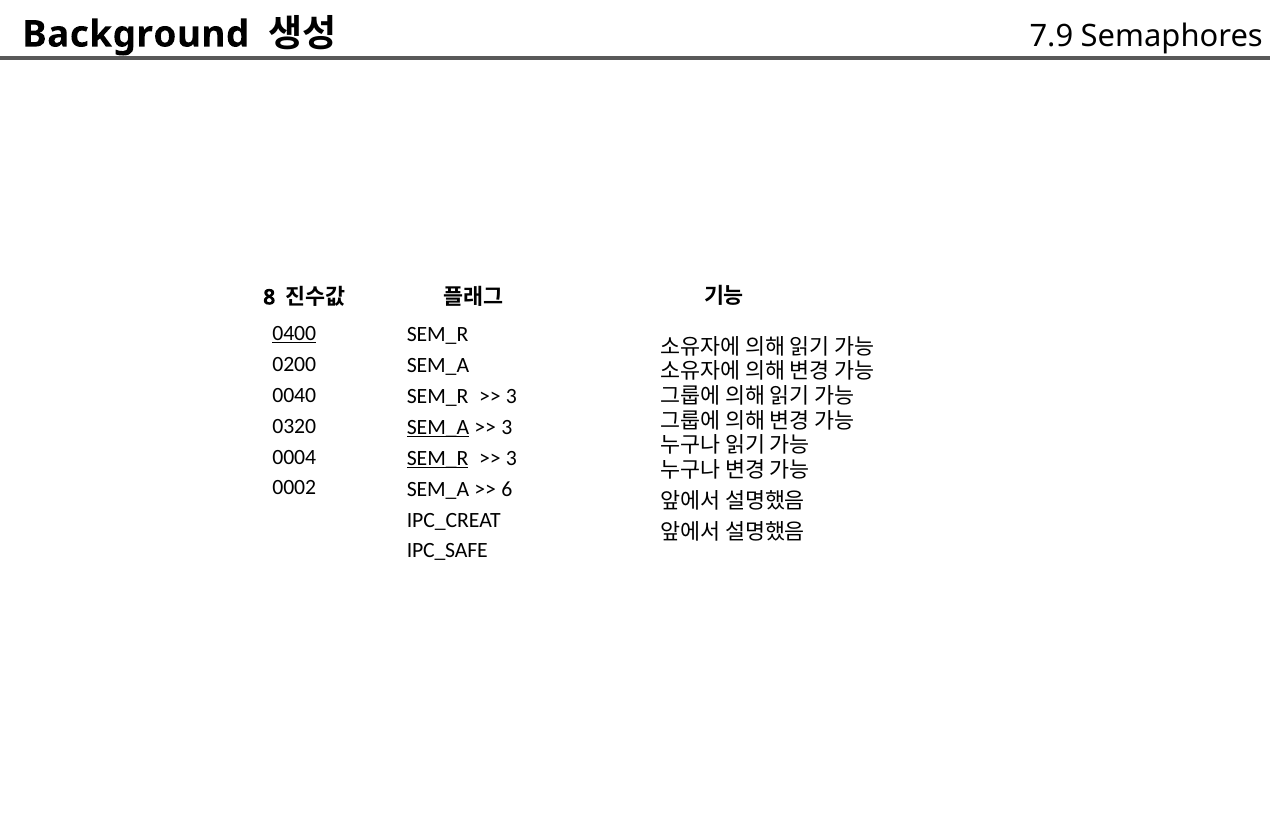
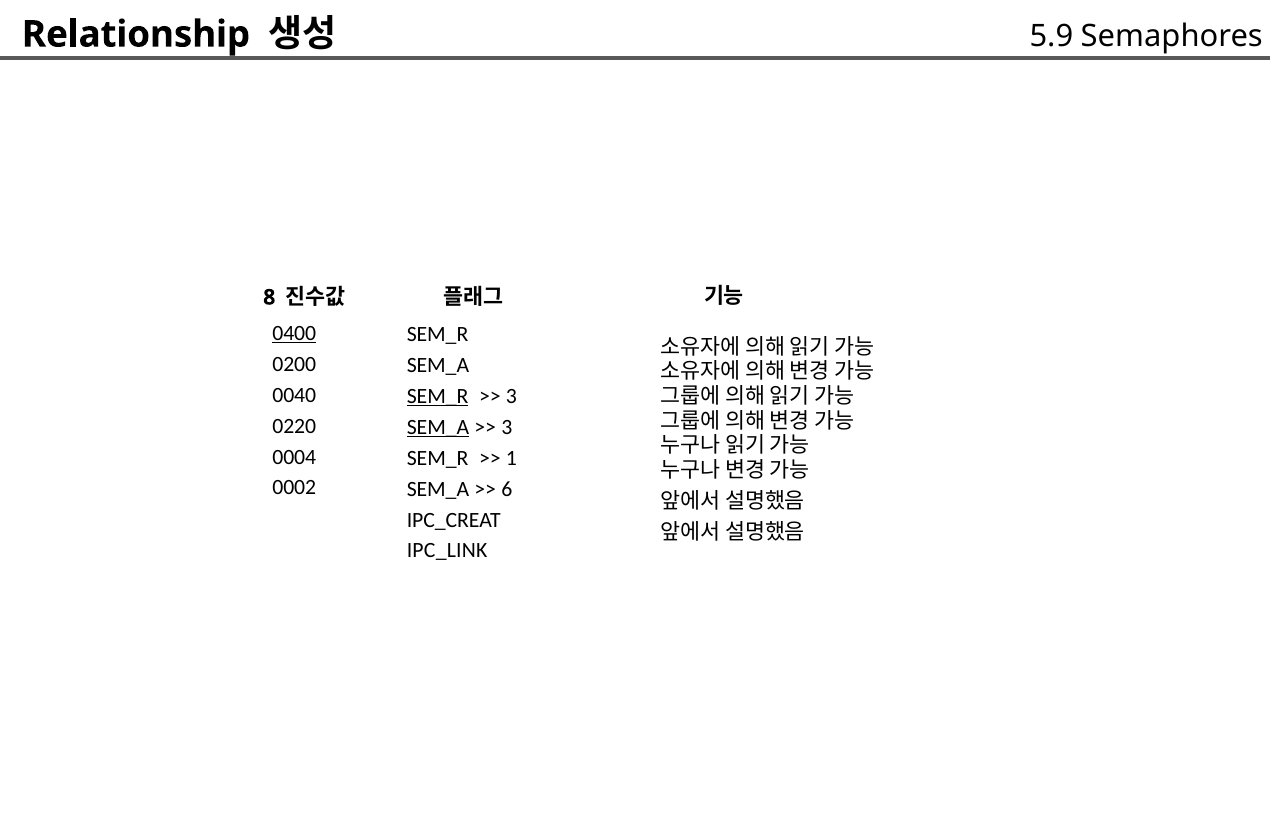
Background: Background -> Relationship (136, 34)
7.9: 7.9 -> 5.9 (1051, 36)
SEM_R underline: none -> present (438, 396)
0320: 0320 -> 0220 (294, 426)
SEM_R underline: present -> none (438, 458)
3: 3 -> 1 (511, 458)
IPC_SAFE: IPC_SAFE -> IPC_LINK (447, 551)
